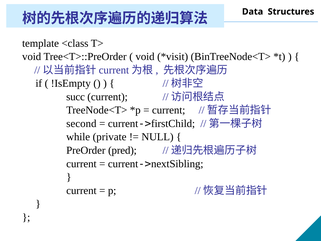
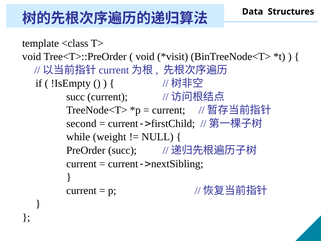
private: private -> weight (110, 137)
PreOrder pred: pred -> succ (122, 150)
